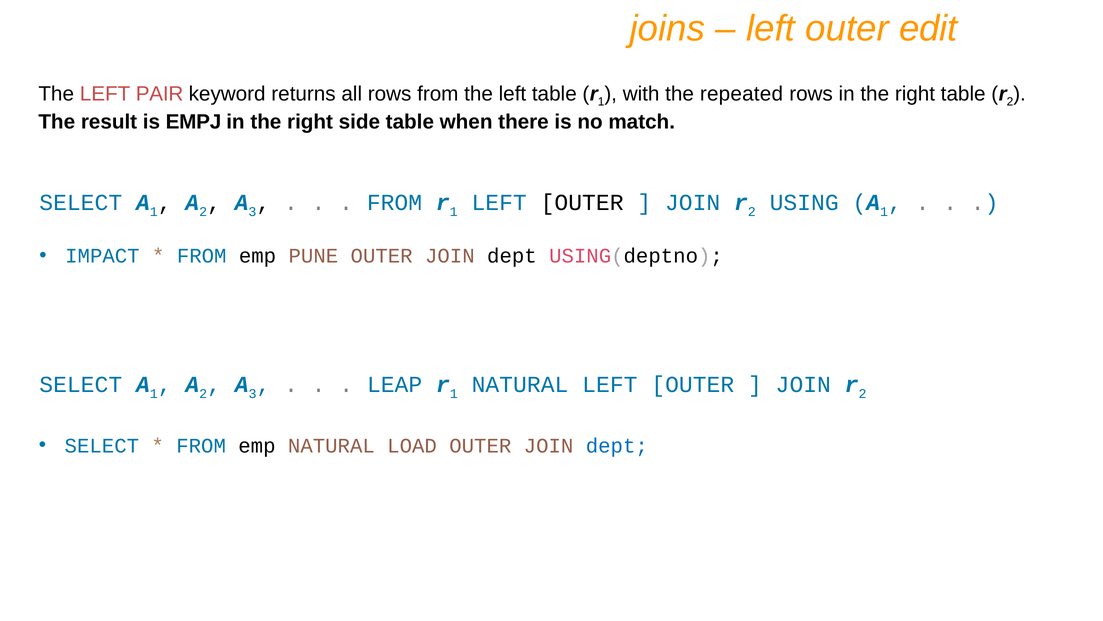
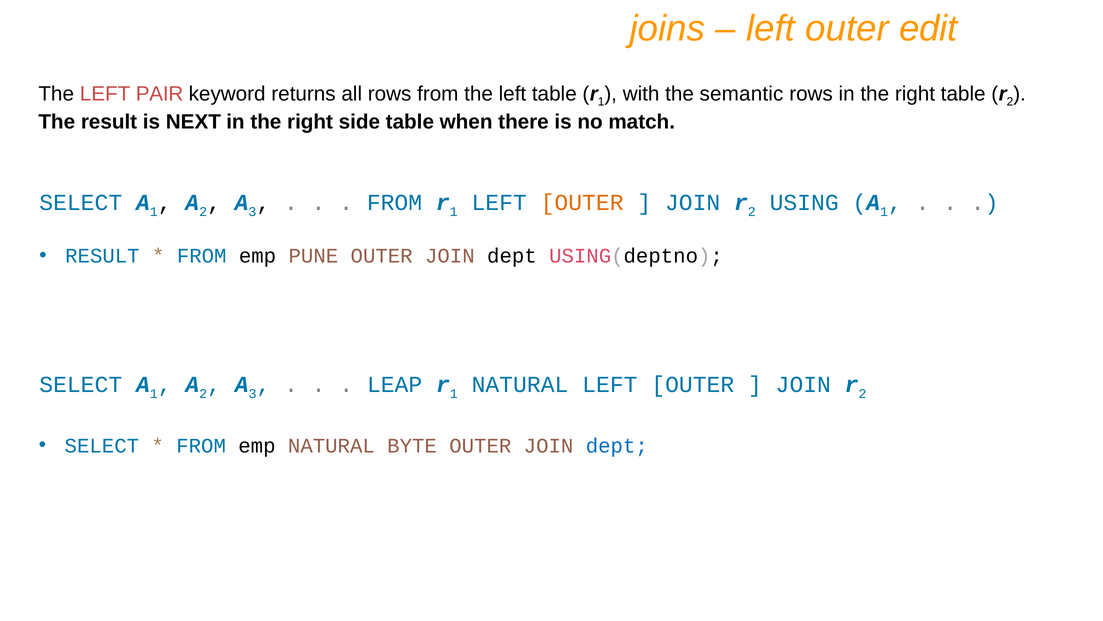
repeated: repeated -> semantic (741, 94)
EMPJ: EMPJ -> NEXT (193, 122)
OUTER colour: black -> orange (582, 203)
IMPACT: IMPACT -> RESULT (102, 256)
LOAD: LOAD -> BYTE (412, 445)
